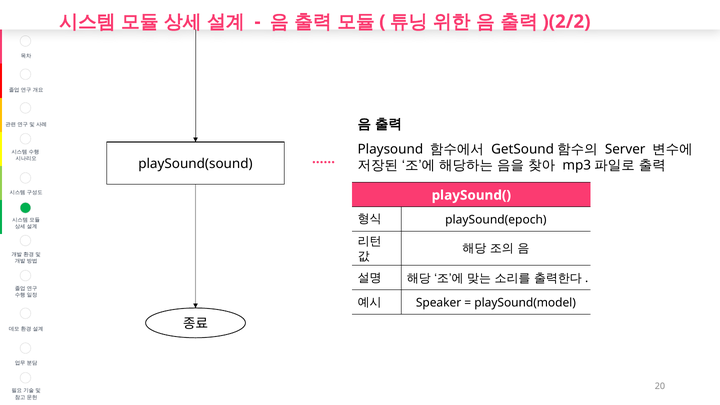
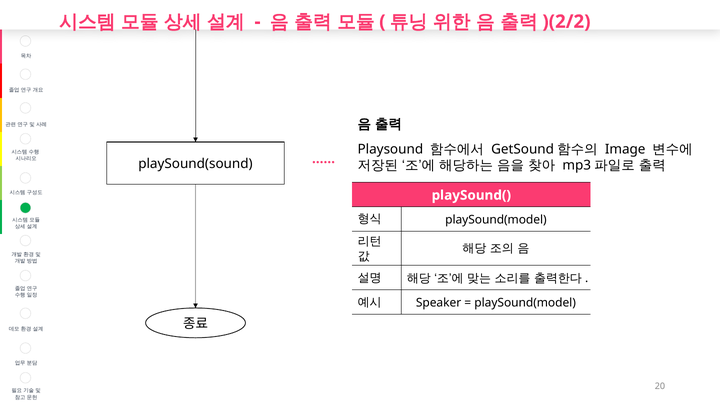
Server: Server -> Image (625, 149)
playSound(epoch: playSound(epoch -> playSound(model (496, 220)
